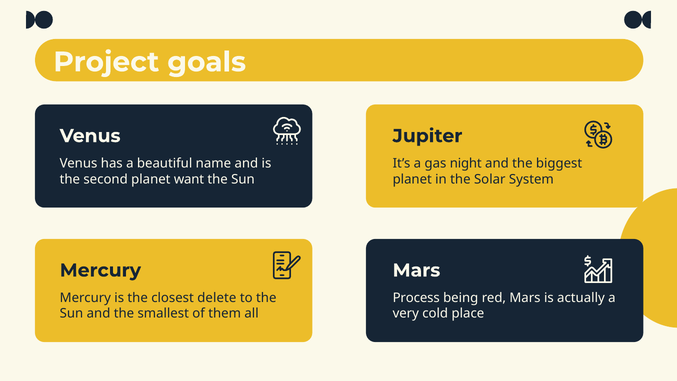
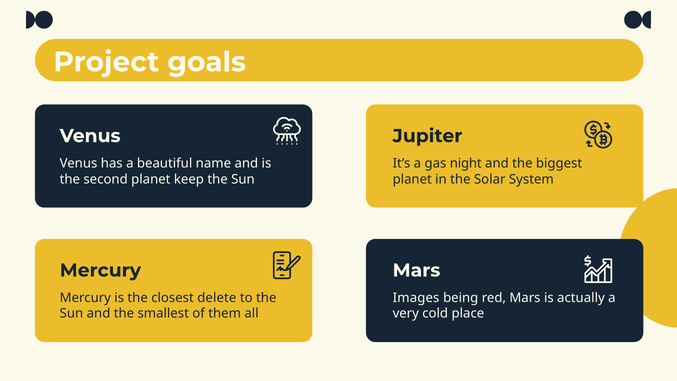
want: want -> keep (189, 179)
Process: Process -> Images (416, 298)
